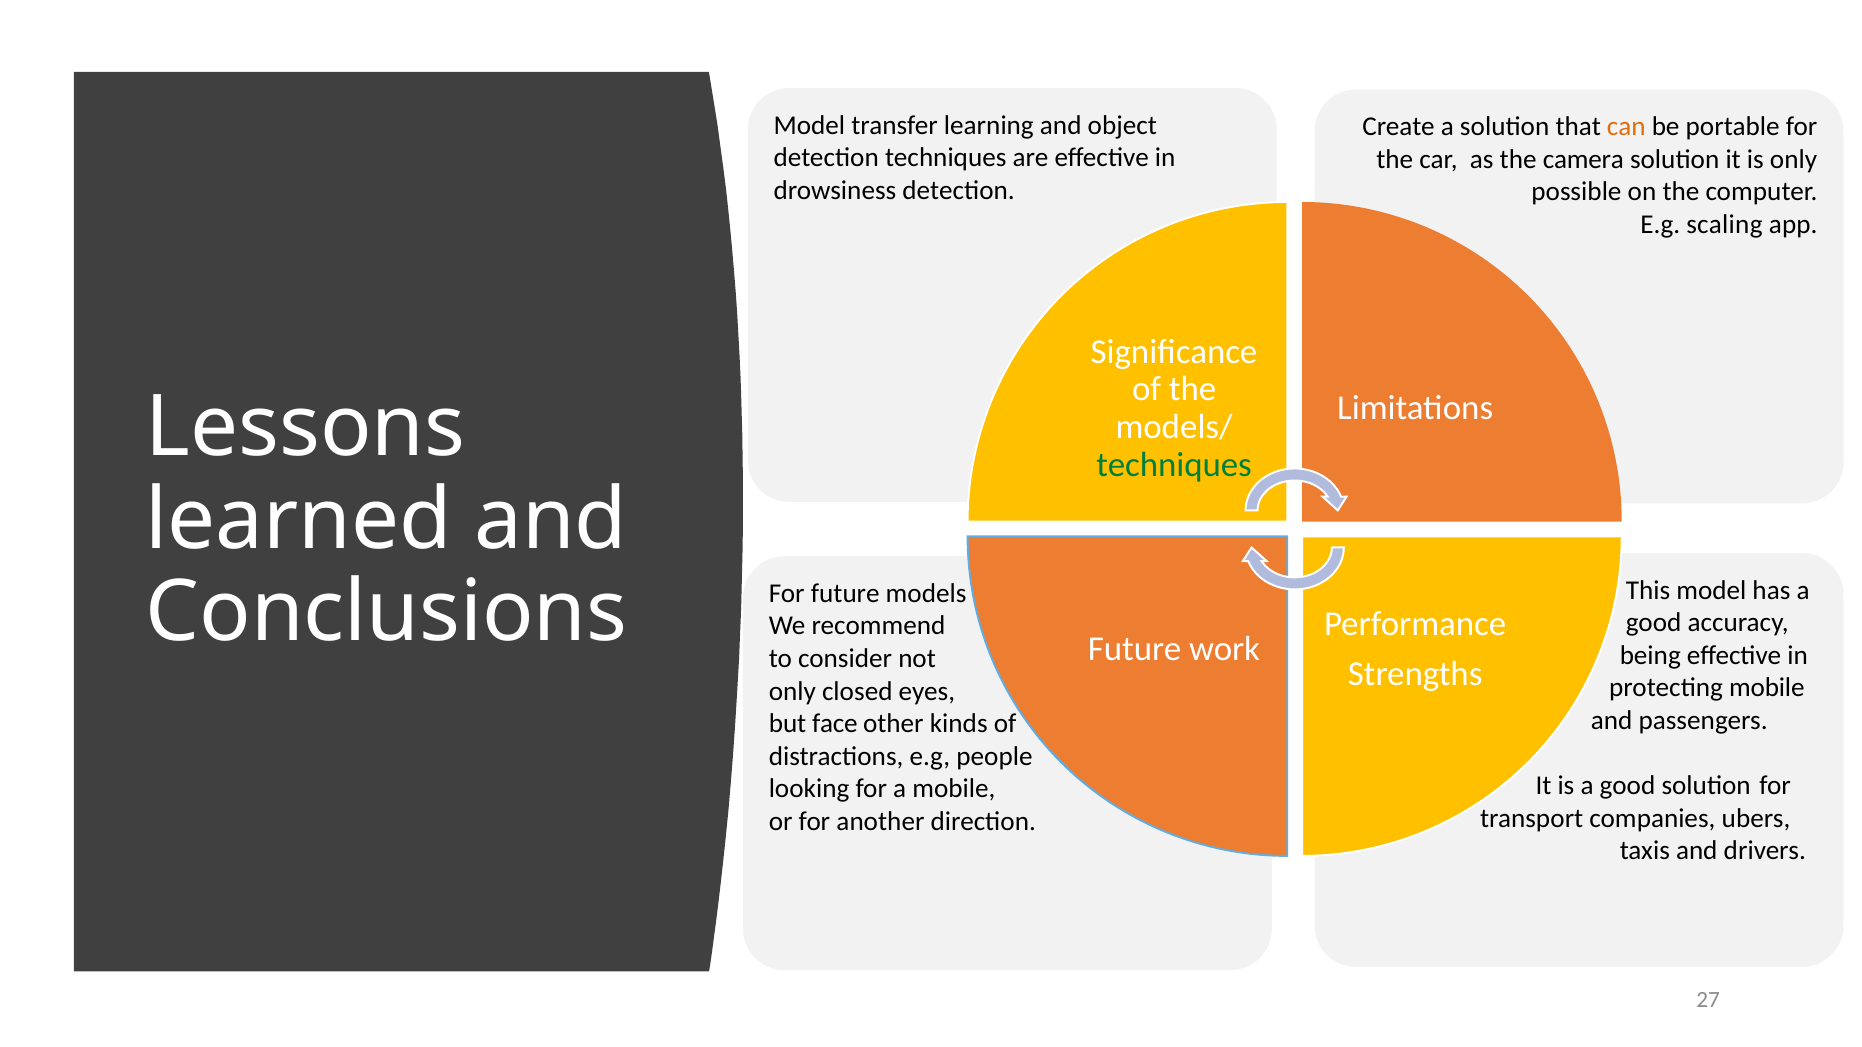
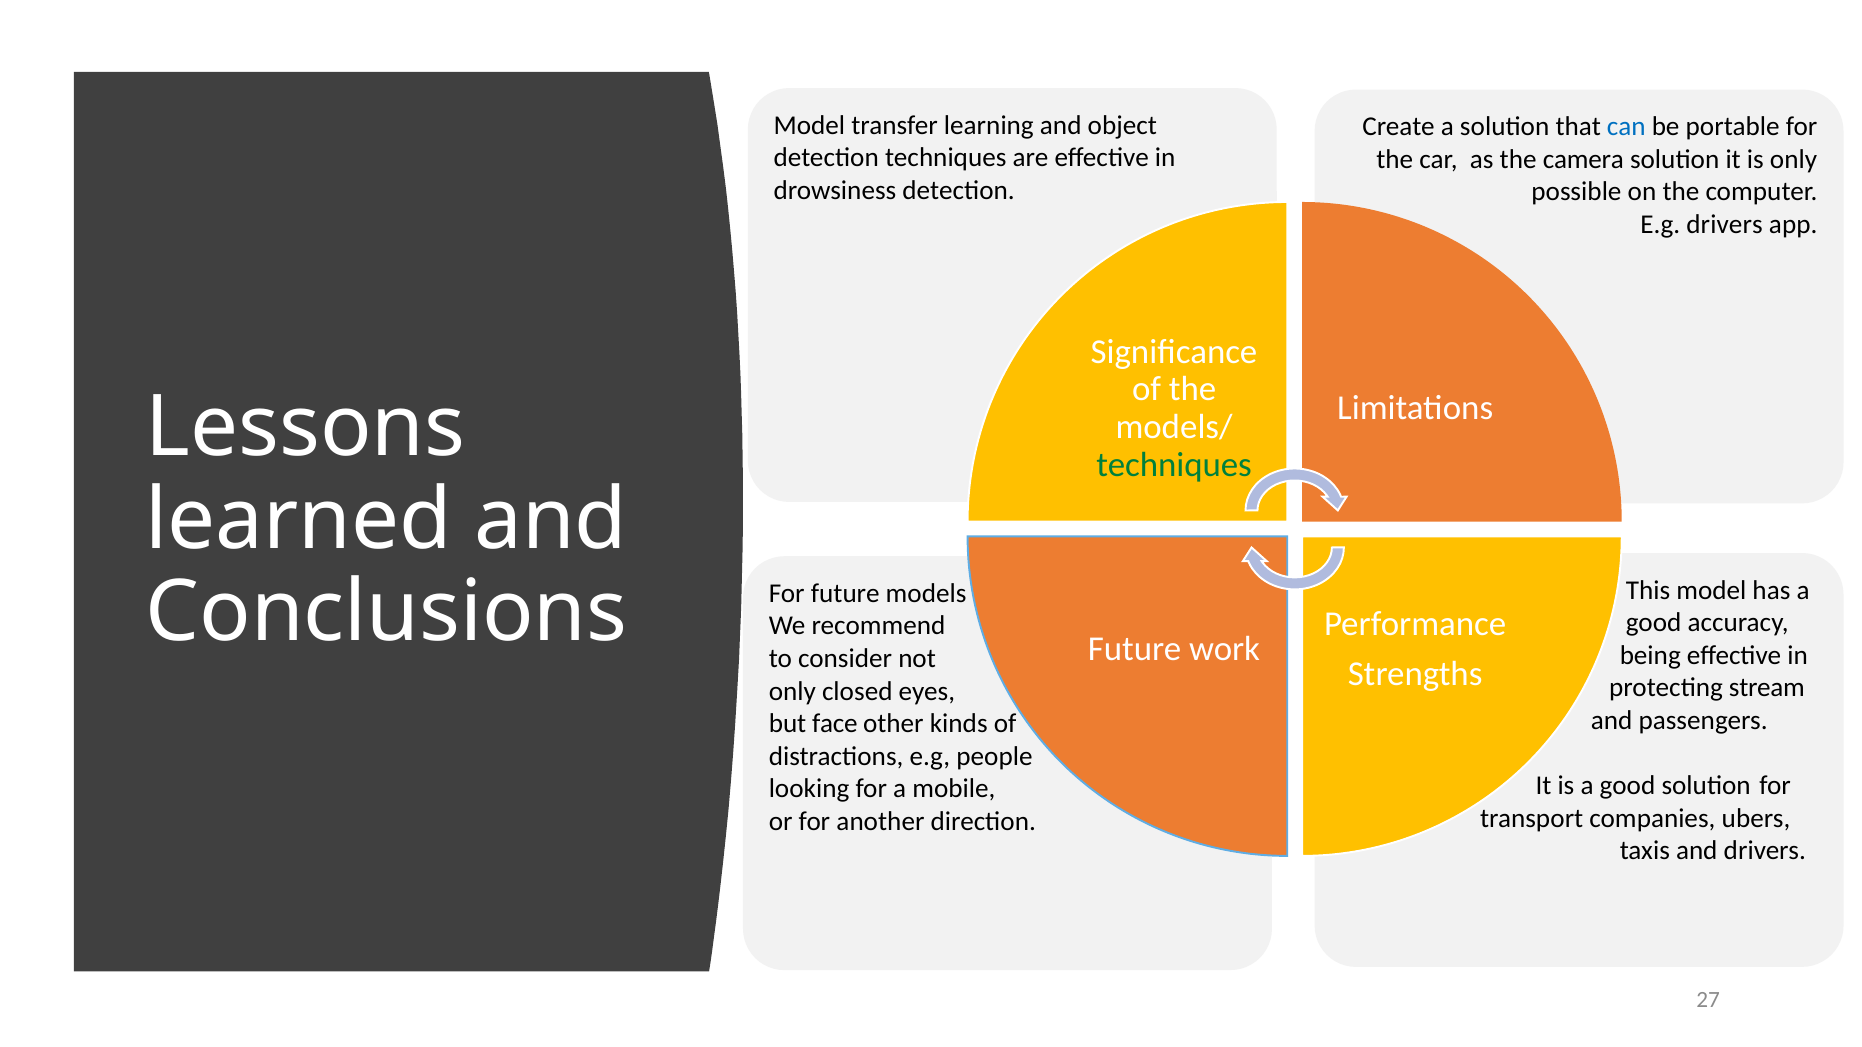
can colour: orange -> blue (1626, 127)
E.g scaling: scaling -> drivers (1725, 225)
mobile: mobile -> stream (1767, 688)
